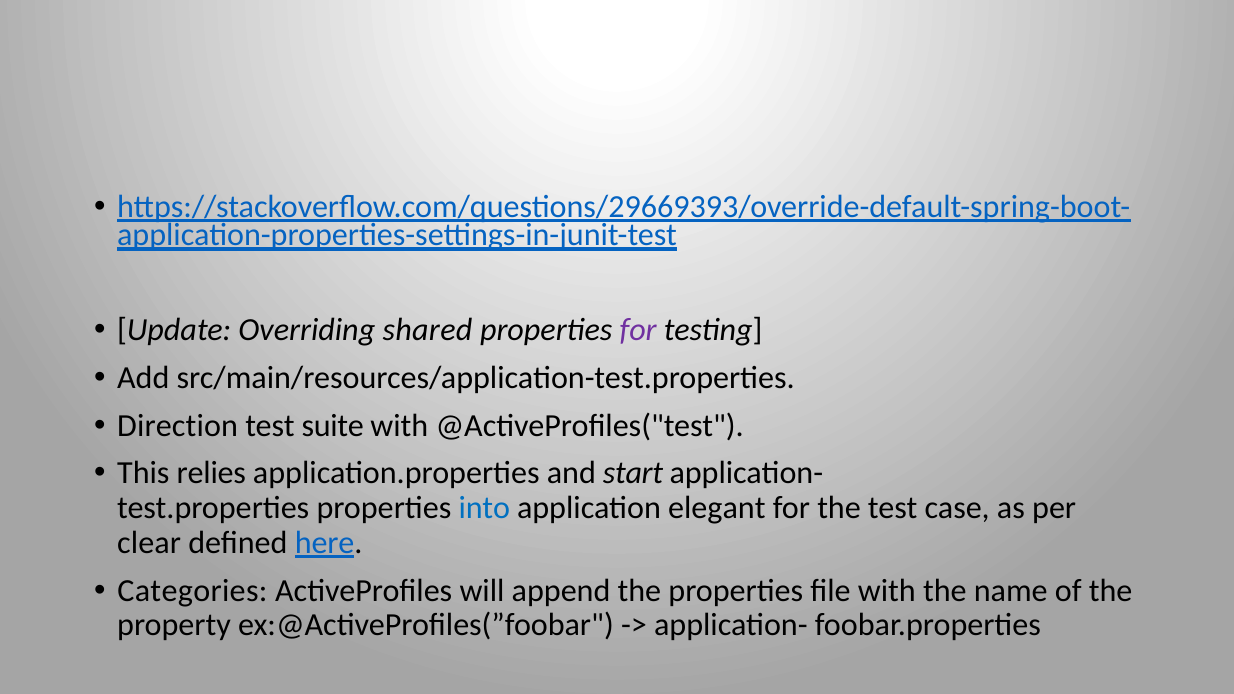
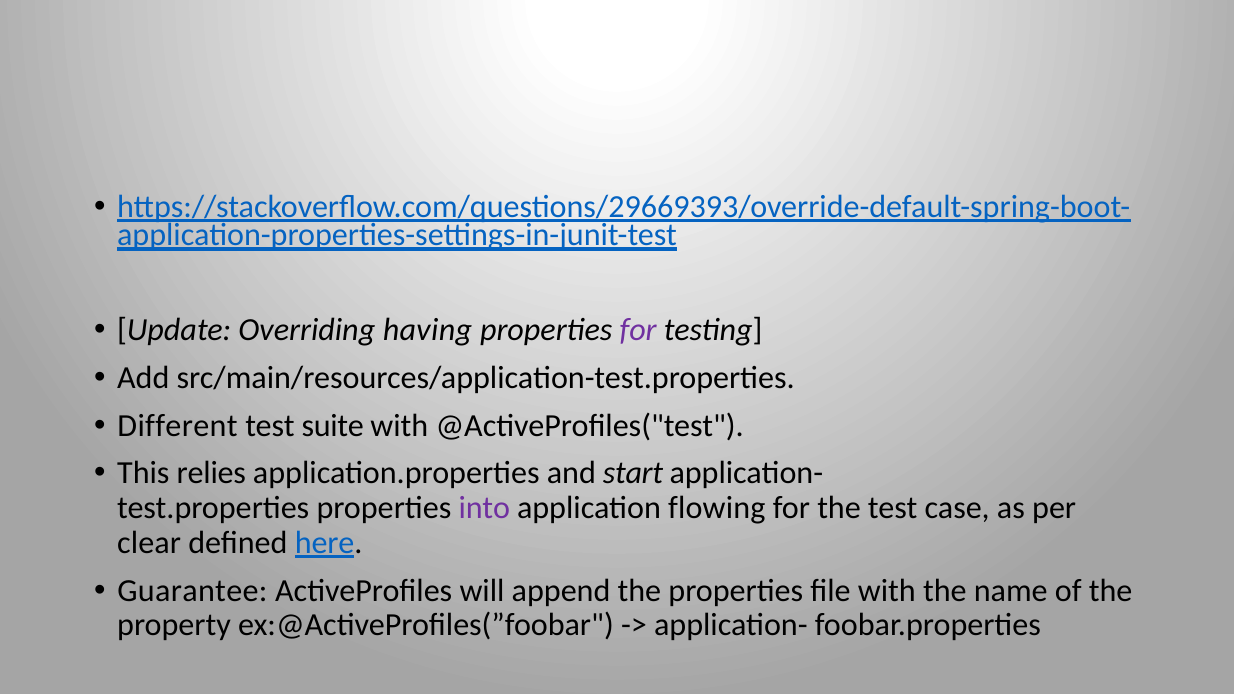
shared: shared -> having (427, 330)
Direction: Direction -> Different (177, 426)
into colour: blue -> purple (484, 508)
elegant: elegant -> flowing (717, 508)
Categories: Categories -> Guarantee (192, 591)
